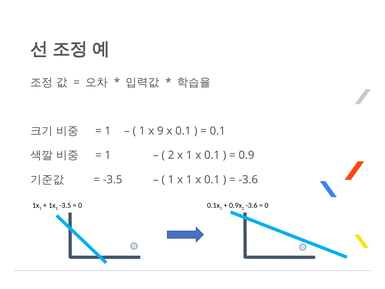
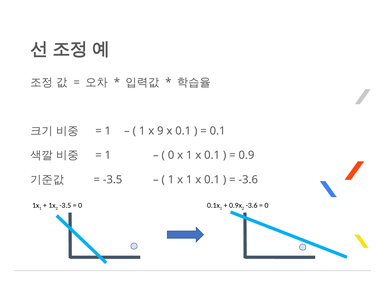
2: 2 -> 0 (171, 155)
